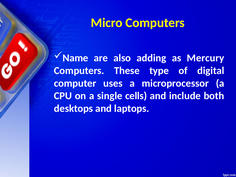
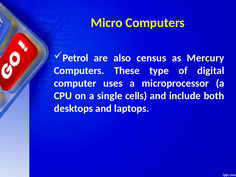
Name: Name -> Petrol (75, 58)
adding: adding -> census (151, 58)
